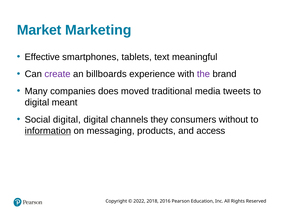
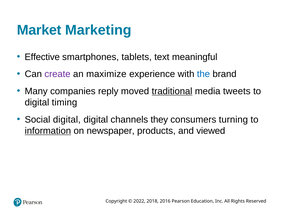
billboards: billboards -> maximize (106, 74)
the colour: purple -> blue (203, 74)
does: does -> reply (108, 91)
traditional underline: none -> present (172, 91)
meant: meant -> timing (64, 102)
without: without -> turning (233, 119)
messaging: messaging -> newspaper (111, 131)
access: access -> viewed (211, 131)
